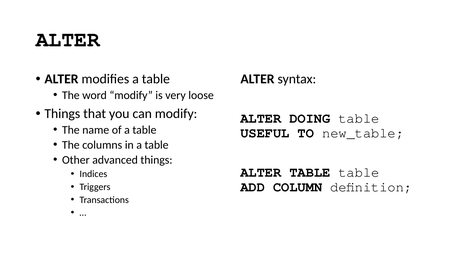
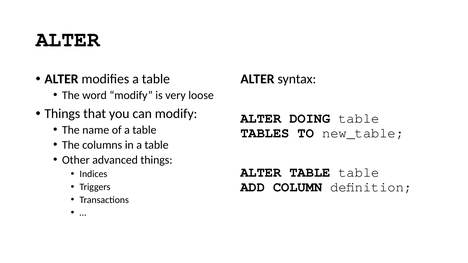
USEFUL: USEFUL -> TABLES (265, 133)
